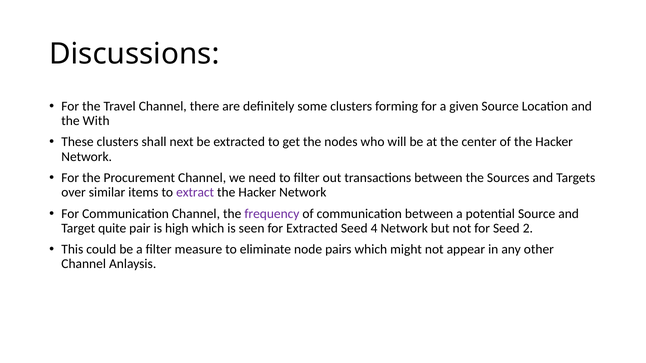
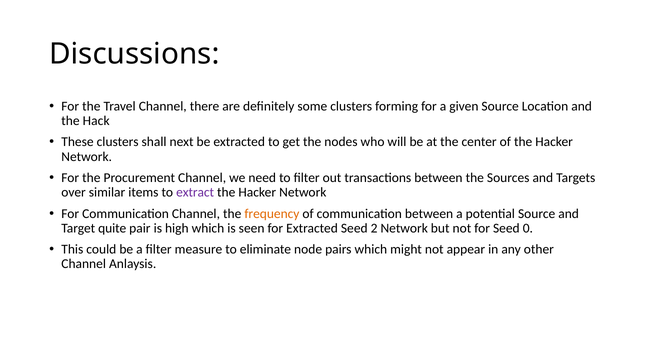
With: With -> Hack (96, 121)
frequency colour: purple -> orange (272, 214)
4: 4 -> 2 (374, 228)
2: 2 -> 0 (528, 228)
